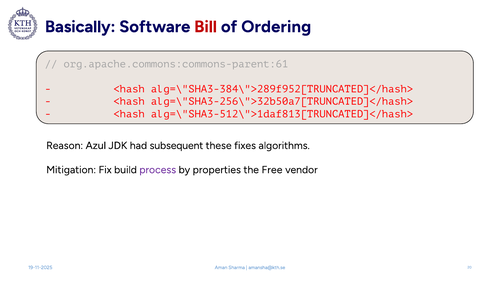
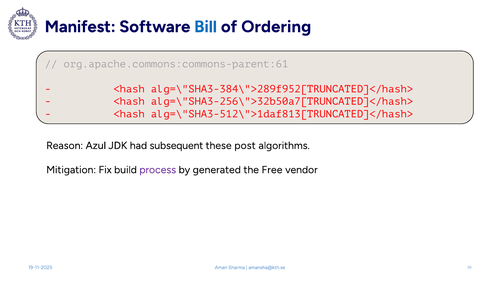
Basically: Basically -> Manifest (80, 27)
Bill colour: red -> blue (206, 27)
fixes: fixes -> post (245, 146)
properties: properties -> generated (217, 170)
